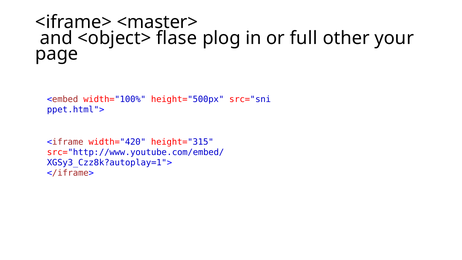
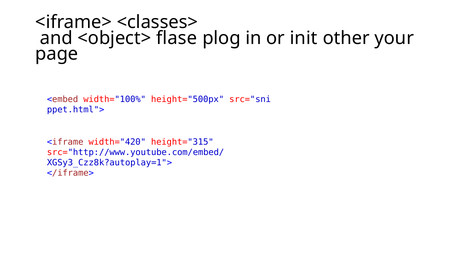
<master>: <master> -> <classes> (157, 22)
full: full -> init (304, 38)
